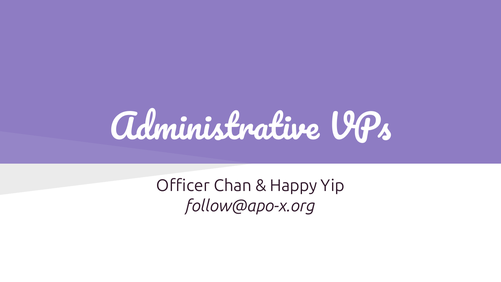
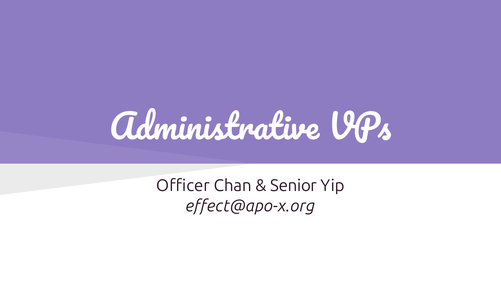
Happy: Happy -> Senior (294, 186)
follow@apo-x.org: follow@apo-x.org -> effect@apo-x.org (250, 206)
